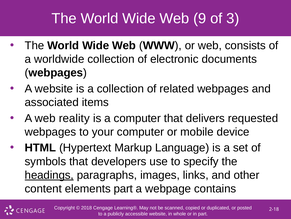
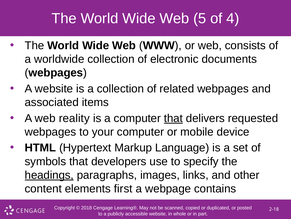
9: 9 -> 5 (200, 18)
3: 3 -> 4 (233, 18)
that underline: none -> present (173, 118)
elements part: part -> first (123, 188)
